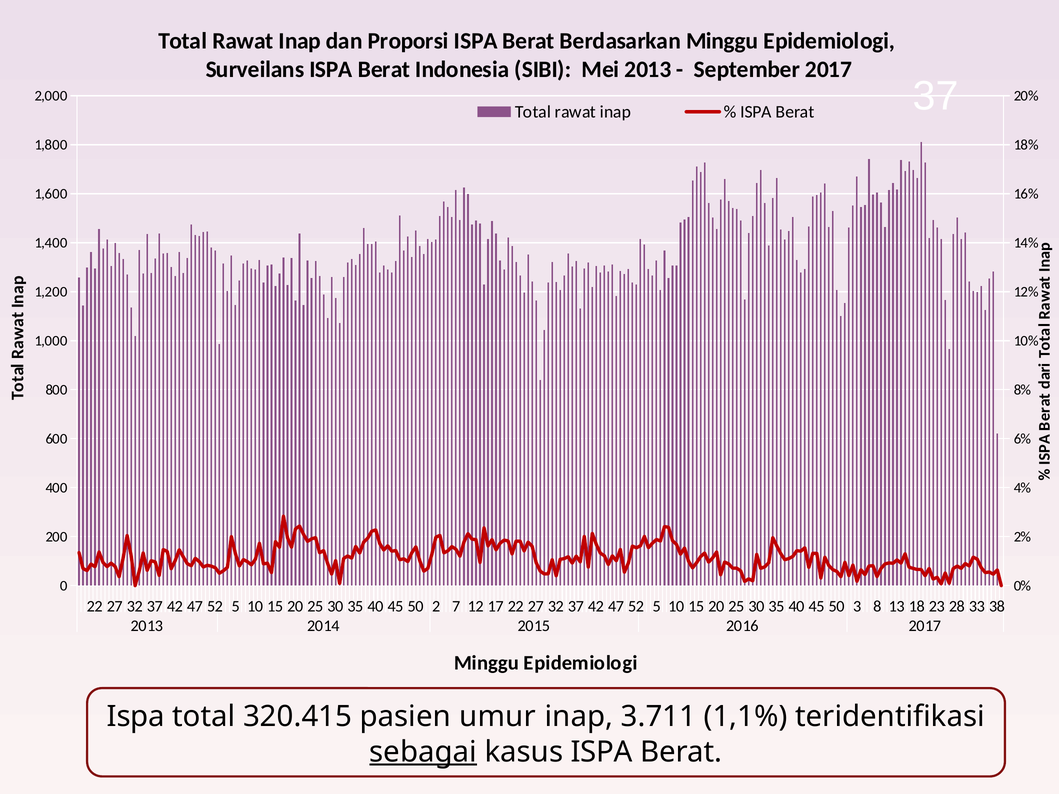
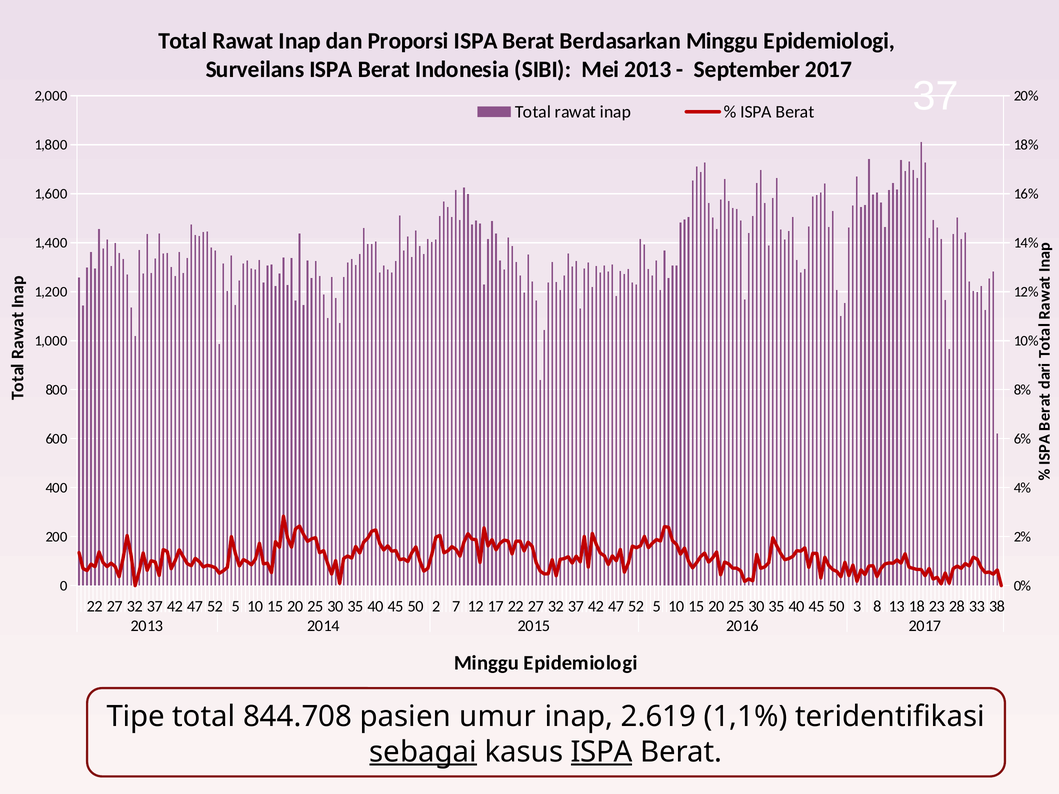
Ispa: Ispa -> Tipe (136, 717)
320.415: 320.415 -> 844.708 (298, 717)
3.711: 3.711 -> 2.619 (658, 717)
ISPA underline: none -> present (602, 752)
